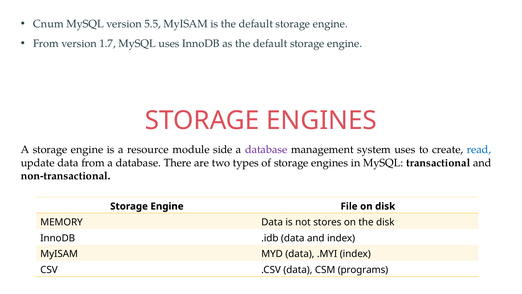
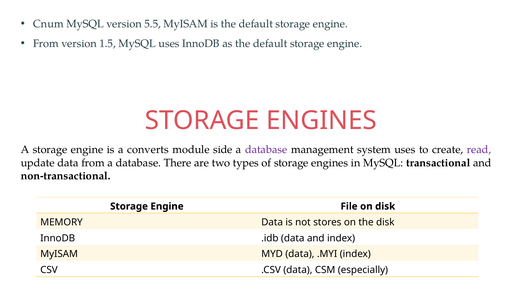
1.7: 1.7 -> 1.5 (108, 43)
resource: resource -> converts (148, 150)
read colour: blue -> purple (479, 150)
programs: programs -> especially (363, 270)
